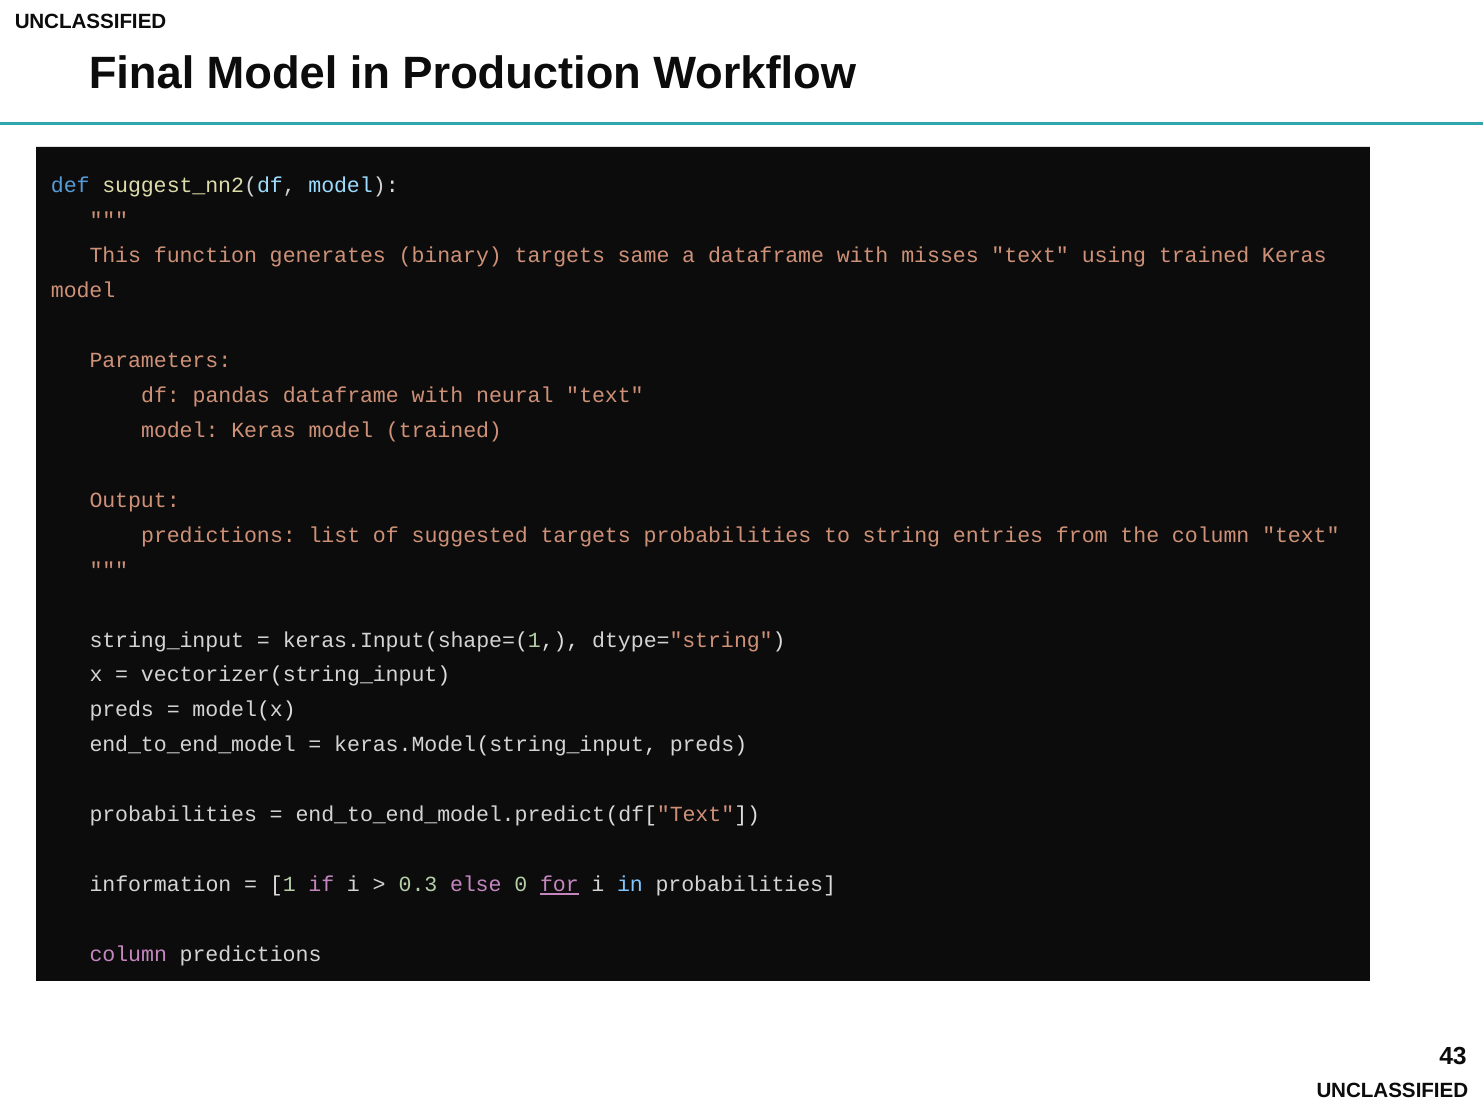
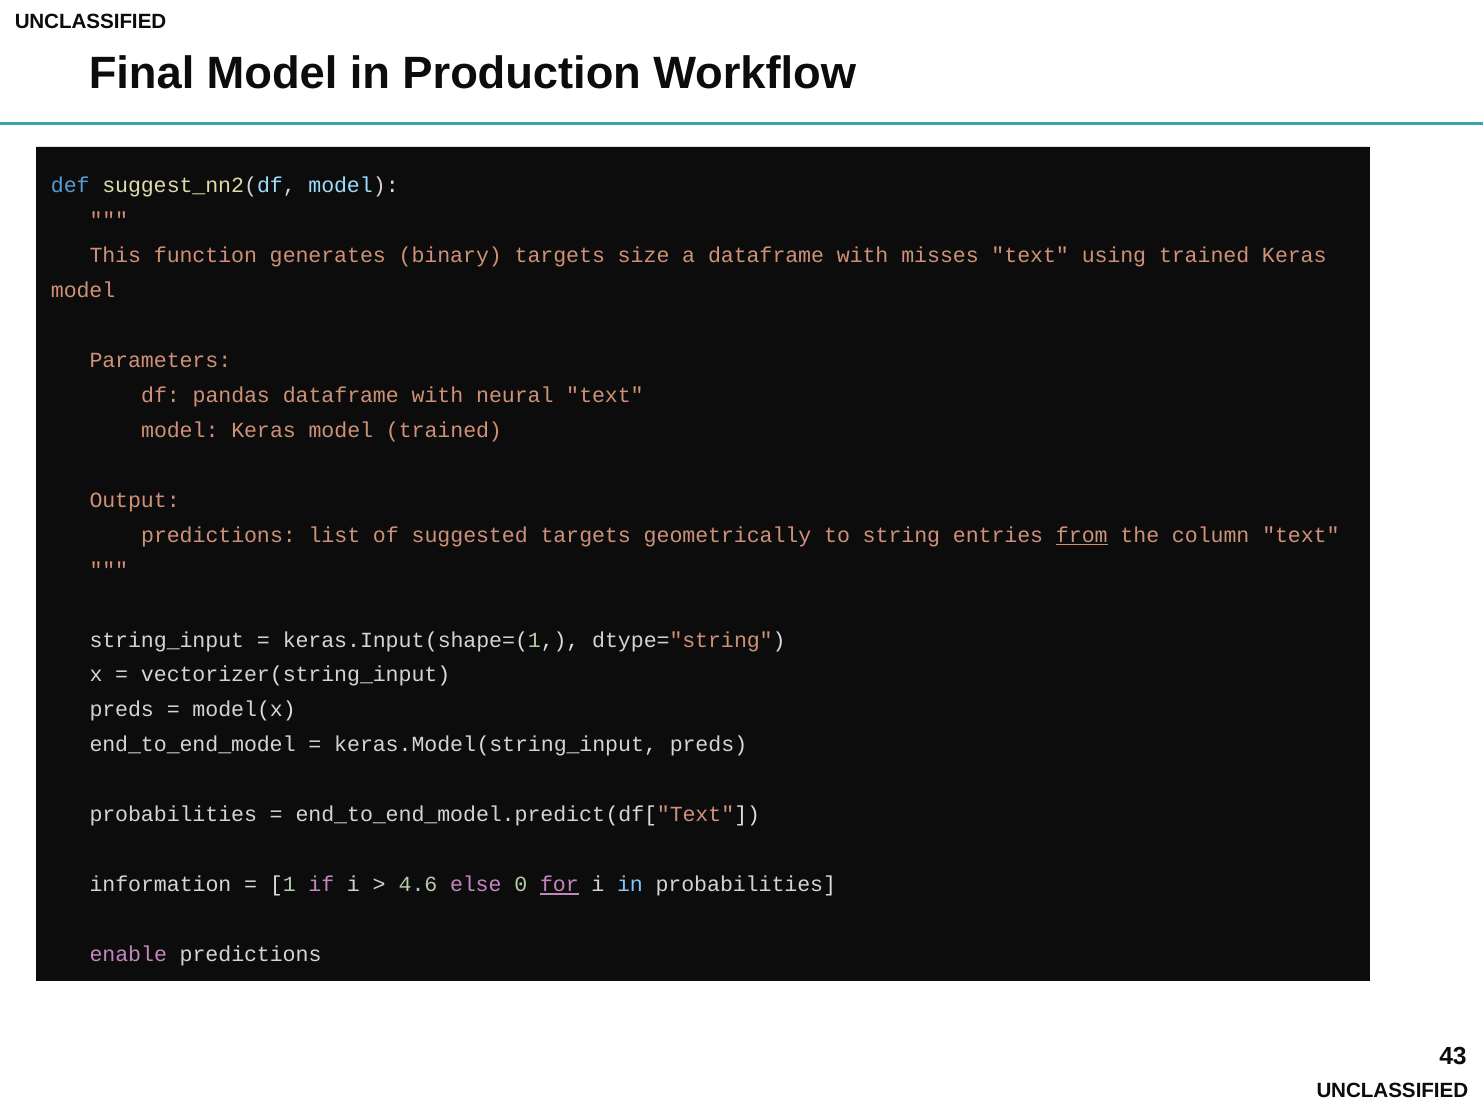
same: same -> size (644, 255)
targets probabilities: probabilities -> geometrically (728, 535)
from underline: none -> present (1082, 535)
0.3: 0.3 -> 4.6 (418, 885)
column: column -> enable (128, 955)
